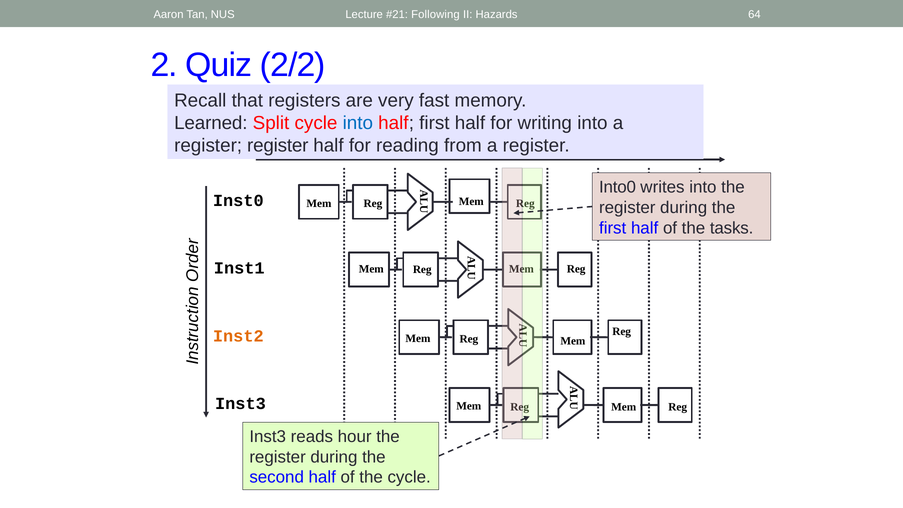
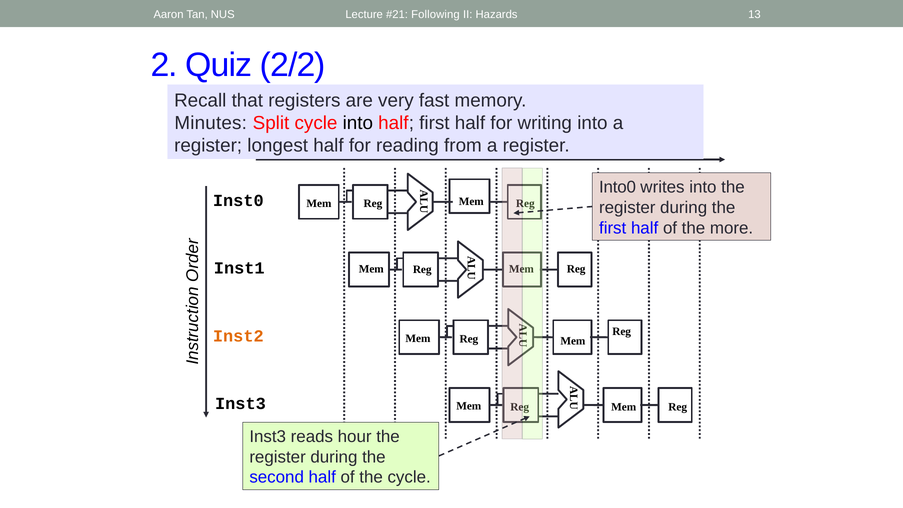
64: 64 -> 13 (754, 14)
Learned: Learned -> Minutes (211, 123)
into colour: blue -> black (358, 123)
register register: register -> longest (278, 146)
tasks: tasks -> more (732, 228)
